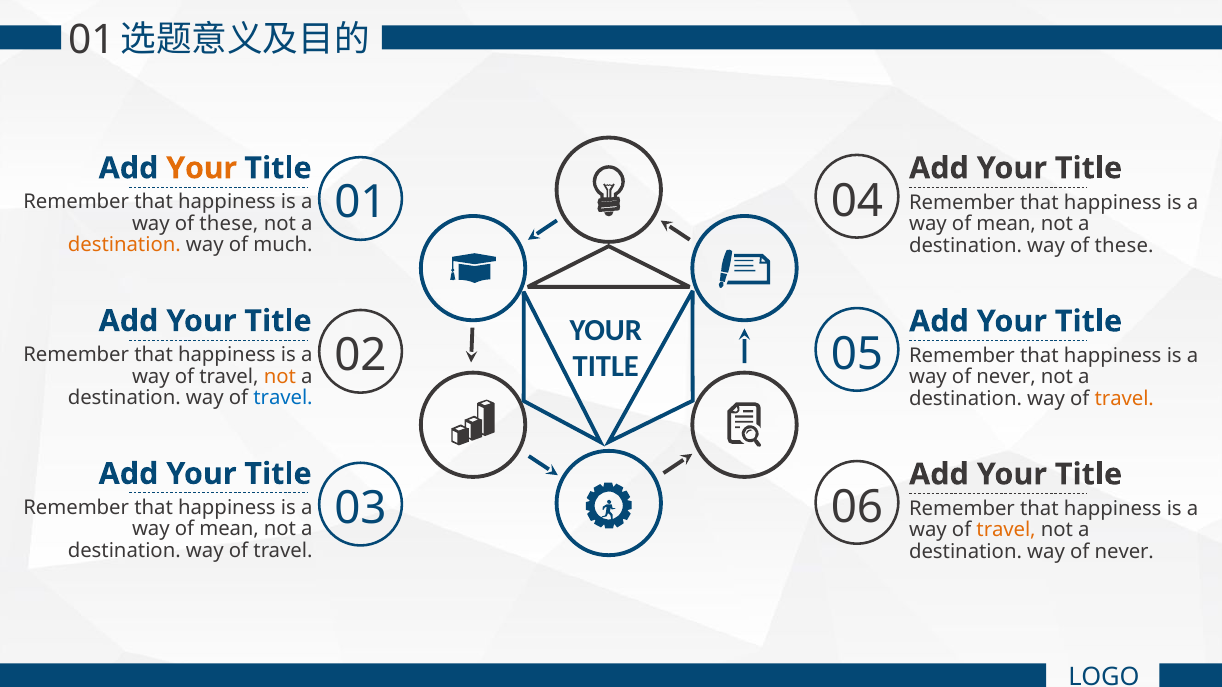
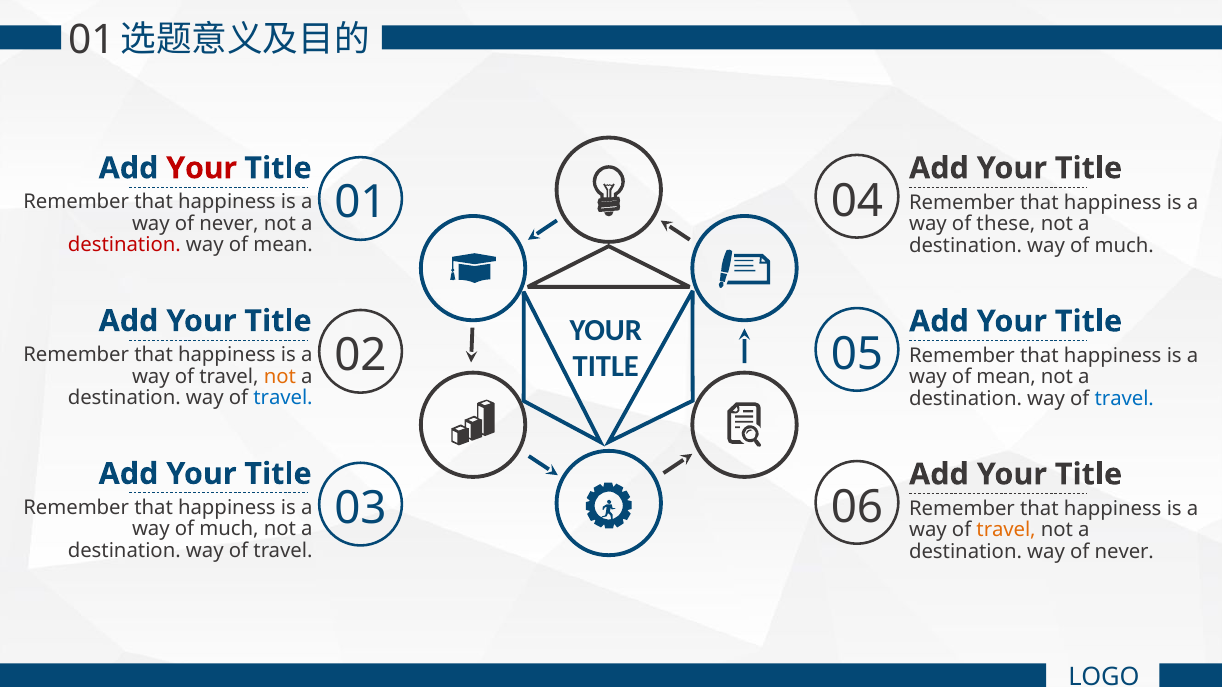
Your colour: orange -> red (202, 168)
these: these -> never (229, 224)
mean: mean -> these (1006, 224)
destination colour: orange -> red (124, 245)
much: much -> mean (283, 245)
destination way of these: these -> much (1124, 246)
never: never -> mean (1006, 377)
travel colour: orange -> blue (1124, 399)
mean: mean -> much (229, 529)
